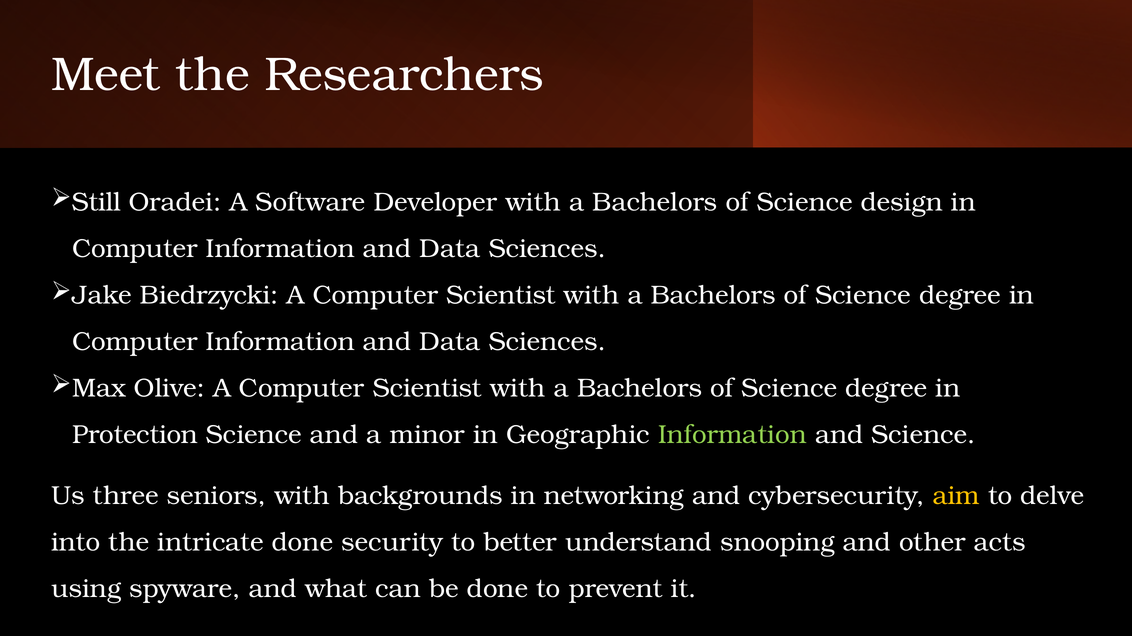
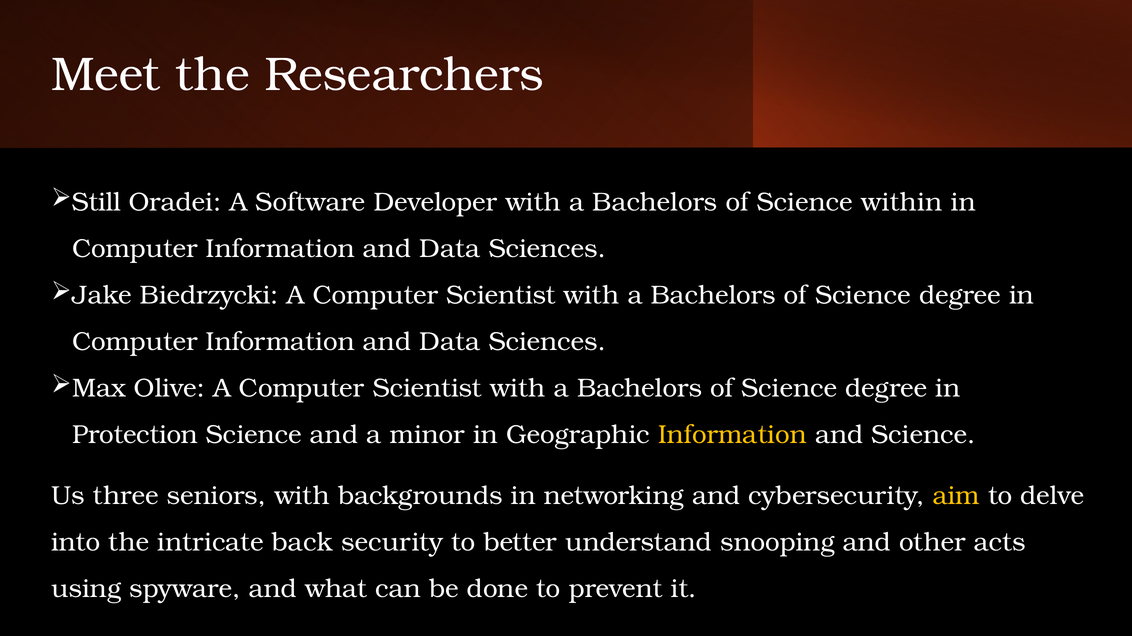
design: design -> within (902, 202)
Information colour: light green -> yellow (732, 435)
intricate done: done -> back (302, 543)
